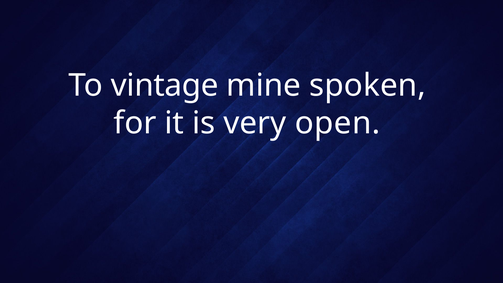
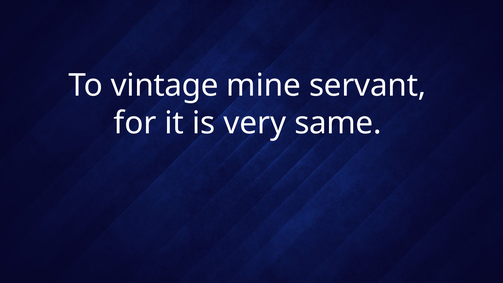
spoken: spoken -> servant (368, 85)
open: open -> same (338, 123)
